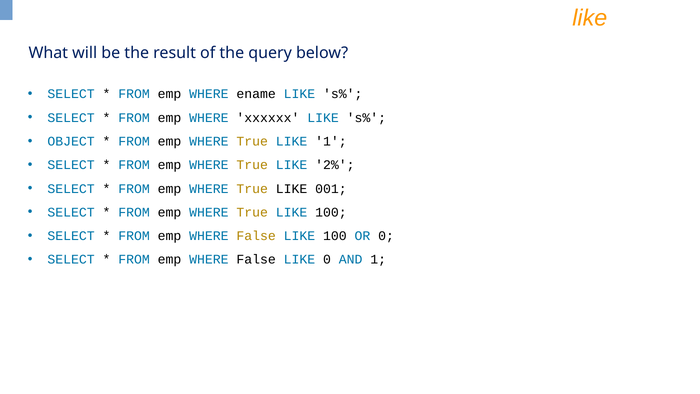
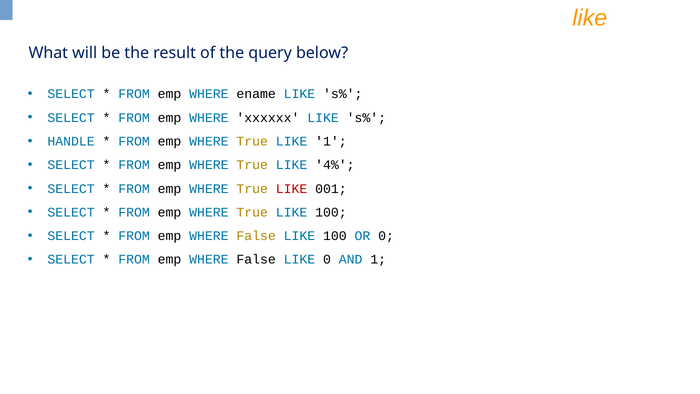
OBJECT: OBJECT -> HANDLE (71, 141)
2%: 2% -> 4% (335, 165)
LIKE colour: black -> red (292, 189)
